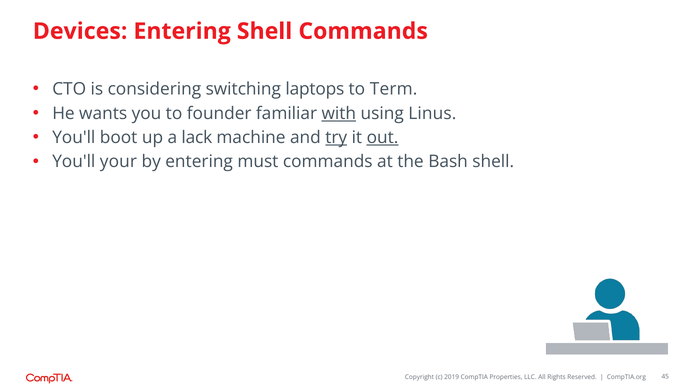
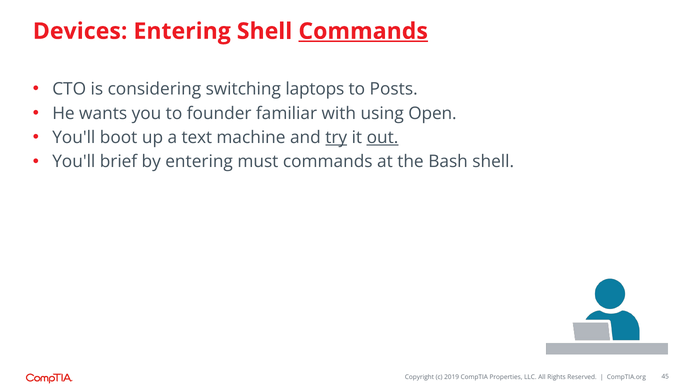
Commands underline: none -> present (363, 31)
Term: Term -> Posts (394, 89)
with underline: present -> none (339, 113)
Linus: Linus -> Open (432, 113)
lack: lack -> text (197, 138)
your: your -> brief (119, 162)
